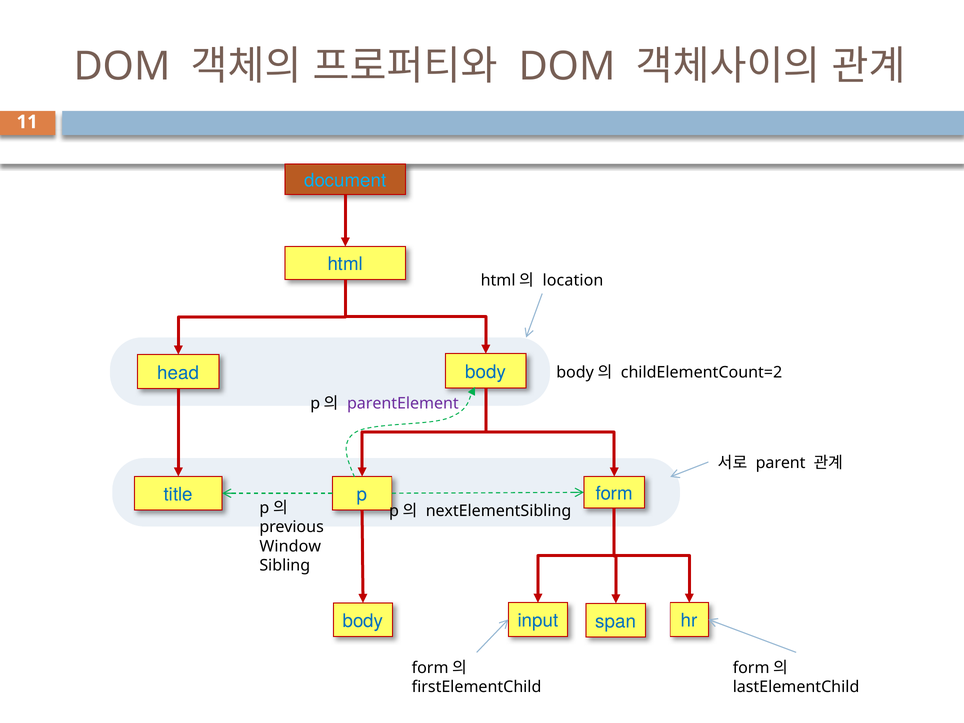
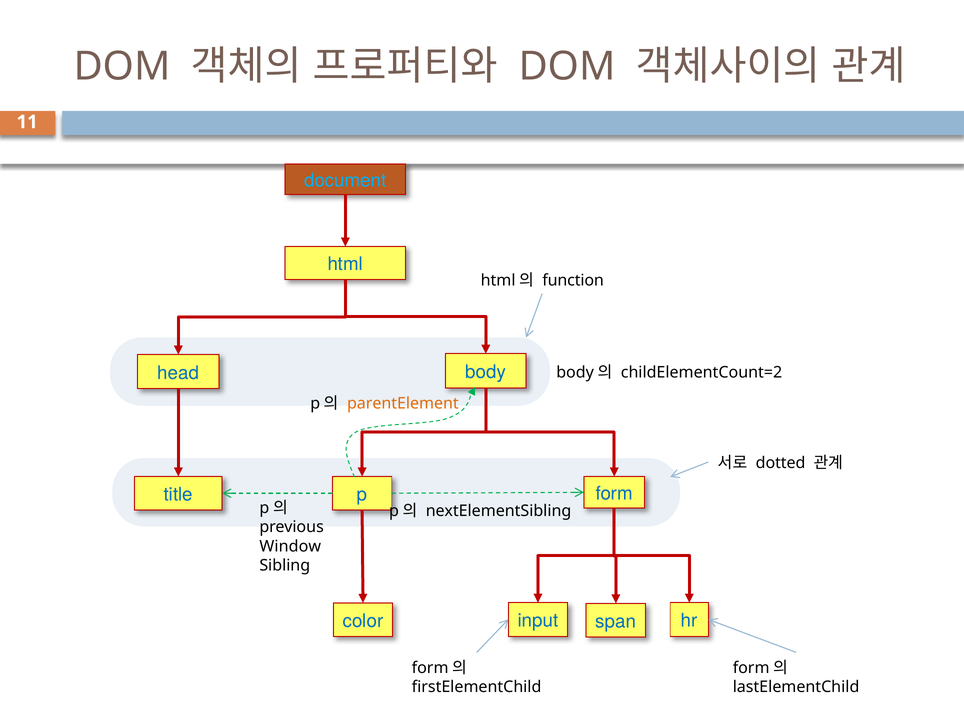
location: location -> function (573, 280)
parentElement colour: purple -> orange (403, 403)
parent: parent -> dotted (781, 463)
body: body -> color (363, 621)
